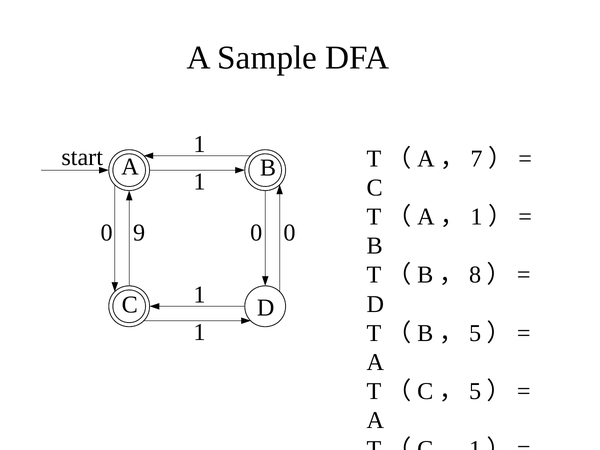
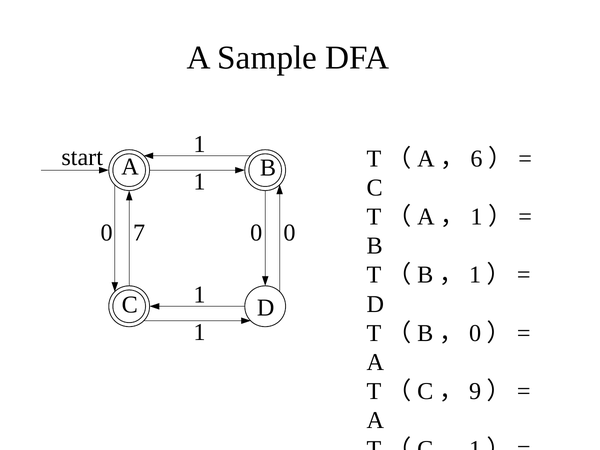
7: 7 -> 6 (476, 159)
9: 9 -> 7 (139, 233)
8: 8 -> 1 (475, 275)
5: 5 -> 0 (475, 333)
5: 5 -> 9 (475, 391)
